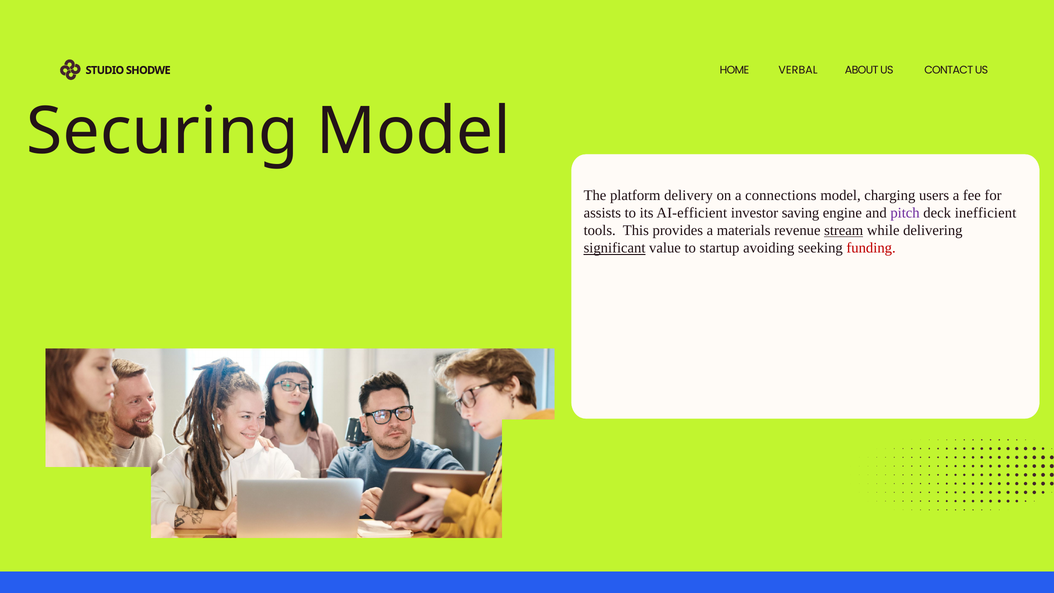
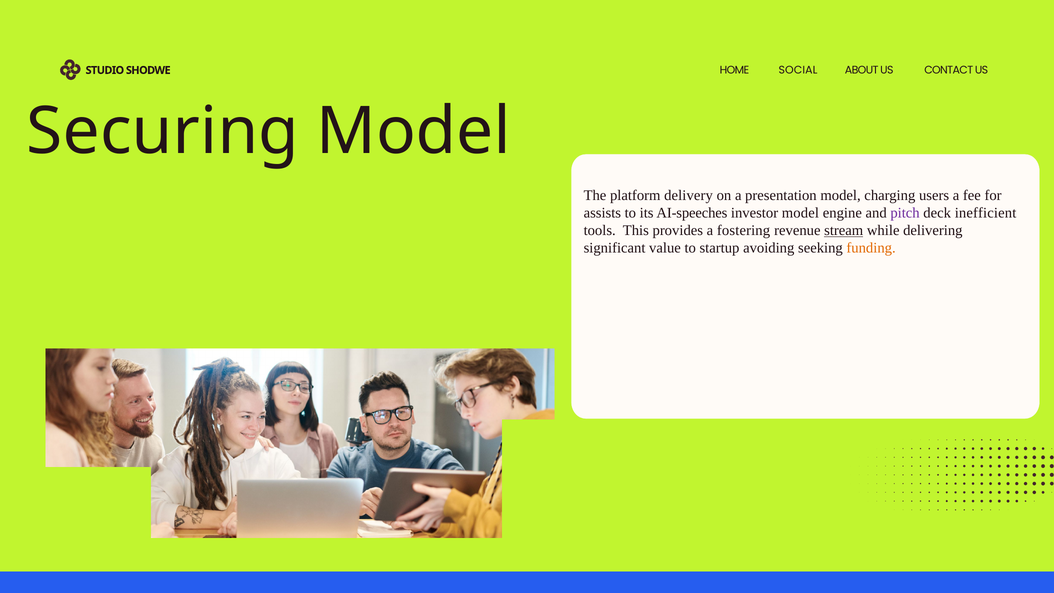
VERBAL: VERBAL -> SOCIAL (798, 70)
connections: connections -> presentation (781, 195)
AI-efficient: AI-efficient -> AI-speeches (692, 213)
investor saving: saving -> model (800, 213)
materials: materials -> fostering (744, 230)
significant underline: present -> none (615, 248)
funding colour: red -> orange (871, 248)
